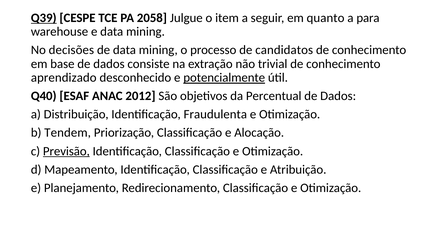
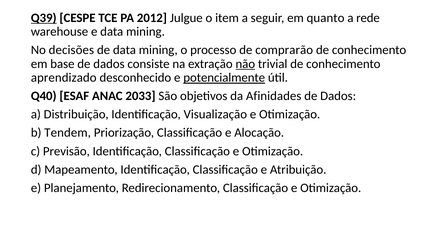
2058: 2058 -> 2012 (152, 18)
para: para -> rede (368, 18)
candidatos: candidatos -> comprarão (284, 50)
não underline: none -> present (245, 64)
2012: 2012 -> 2033 (140, 96)
Percentual: Percentual -> Afinidades (274, 96)
Fraudulenta: Fraudulenta -> Visualização (215, 114)
Previsão underline: present -> none (66, 151)
